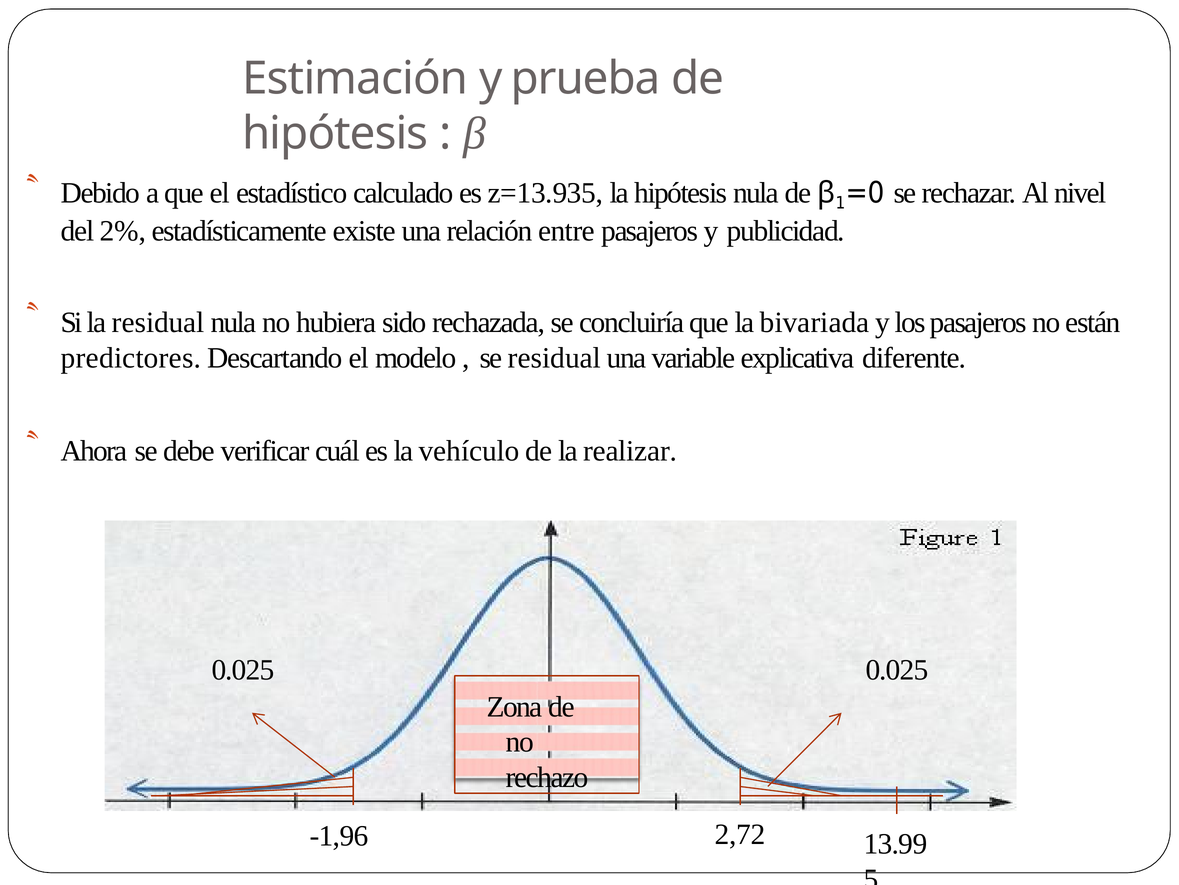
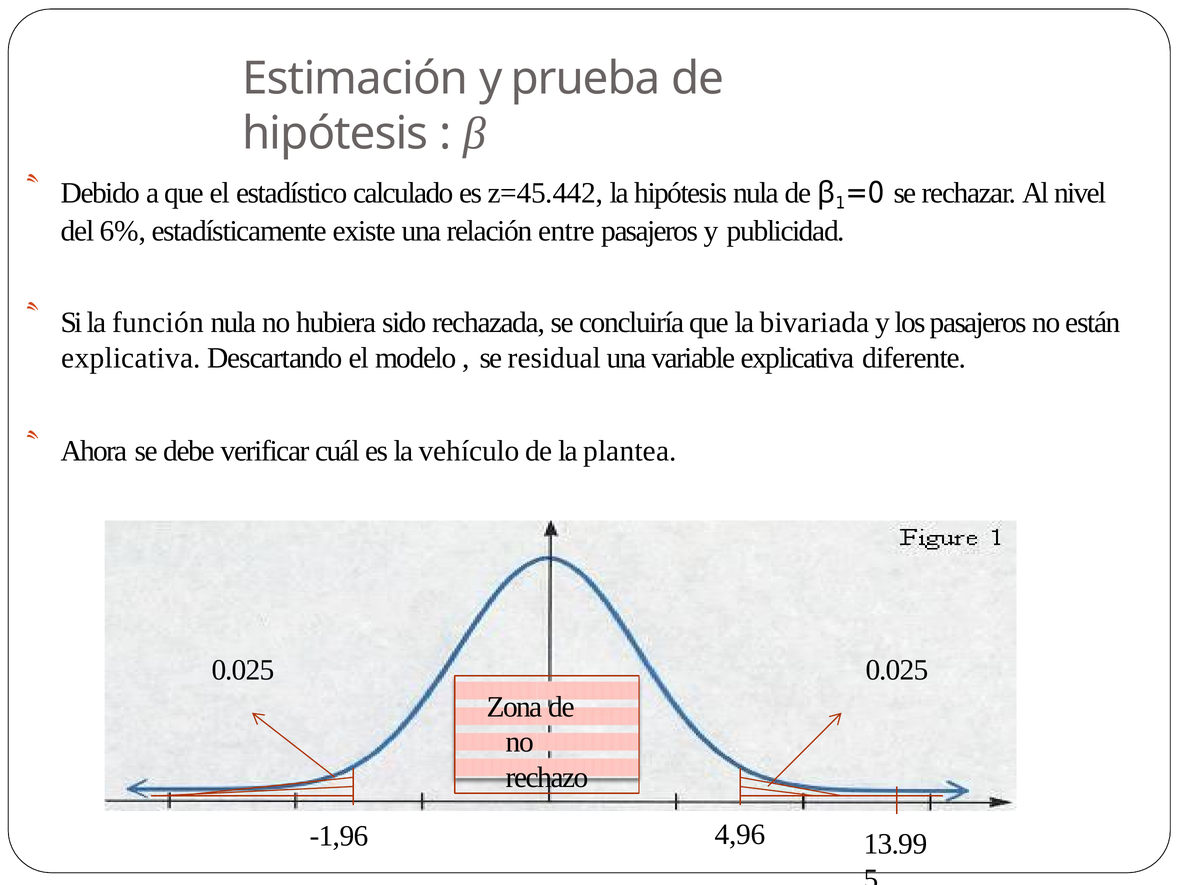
z=13.935: z=13.935 -> z=45.442 (545, 193)
2%: 2% -> 6% (123, 231)
la residual: residual -> función (158, 322)
predictores: predictores -> explicativa (131, 358)
realizar: realizar -> plantea (630, 451)
2,72: 2,72 -> 4,96 (740, 834)
